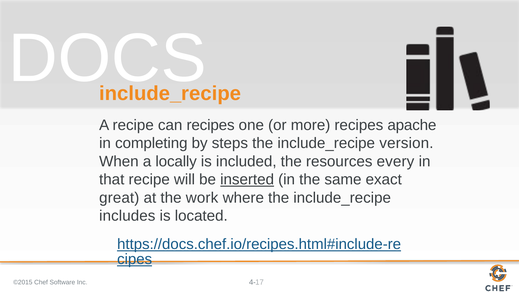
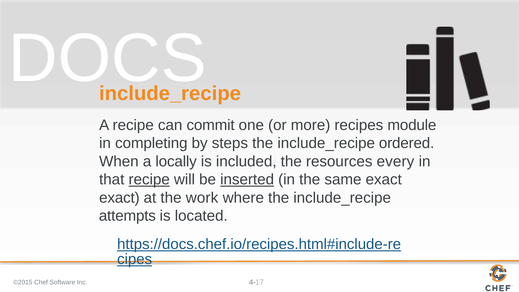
can recipes: recipes -> commit (211, 125)
apache: apache -> module (412, 125)
version: version -> ordered (407, 143)
recipe underline: none -> present (149, 180)
great: great -> exact (119, 198)
includes: includes -> attempts (127, 216)
